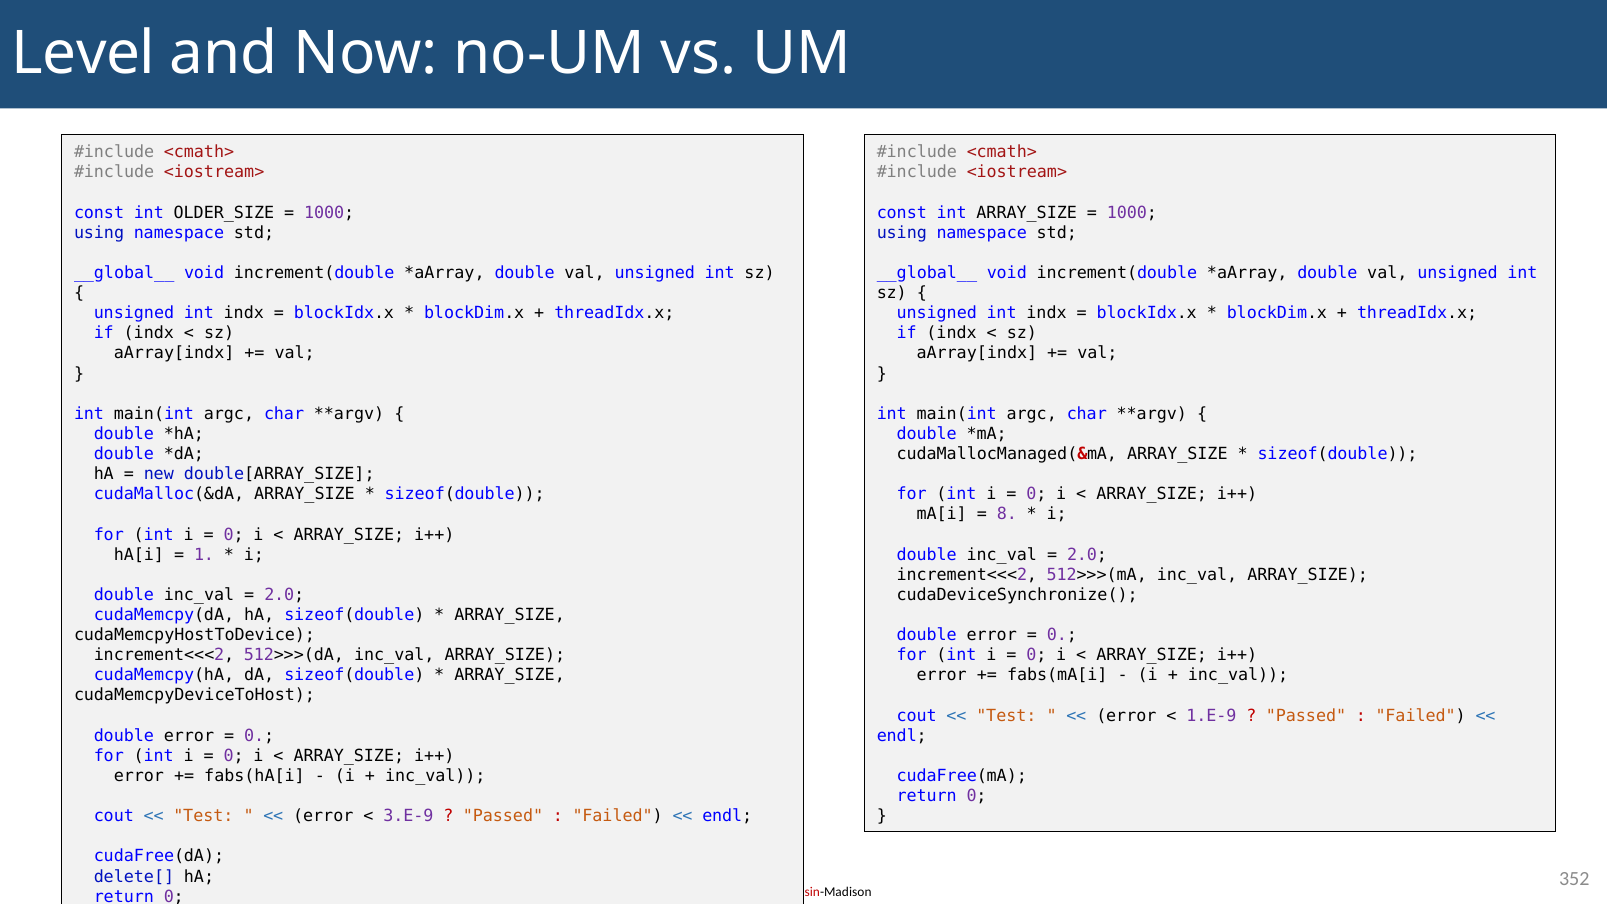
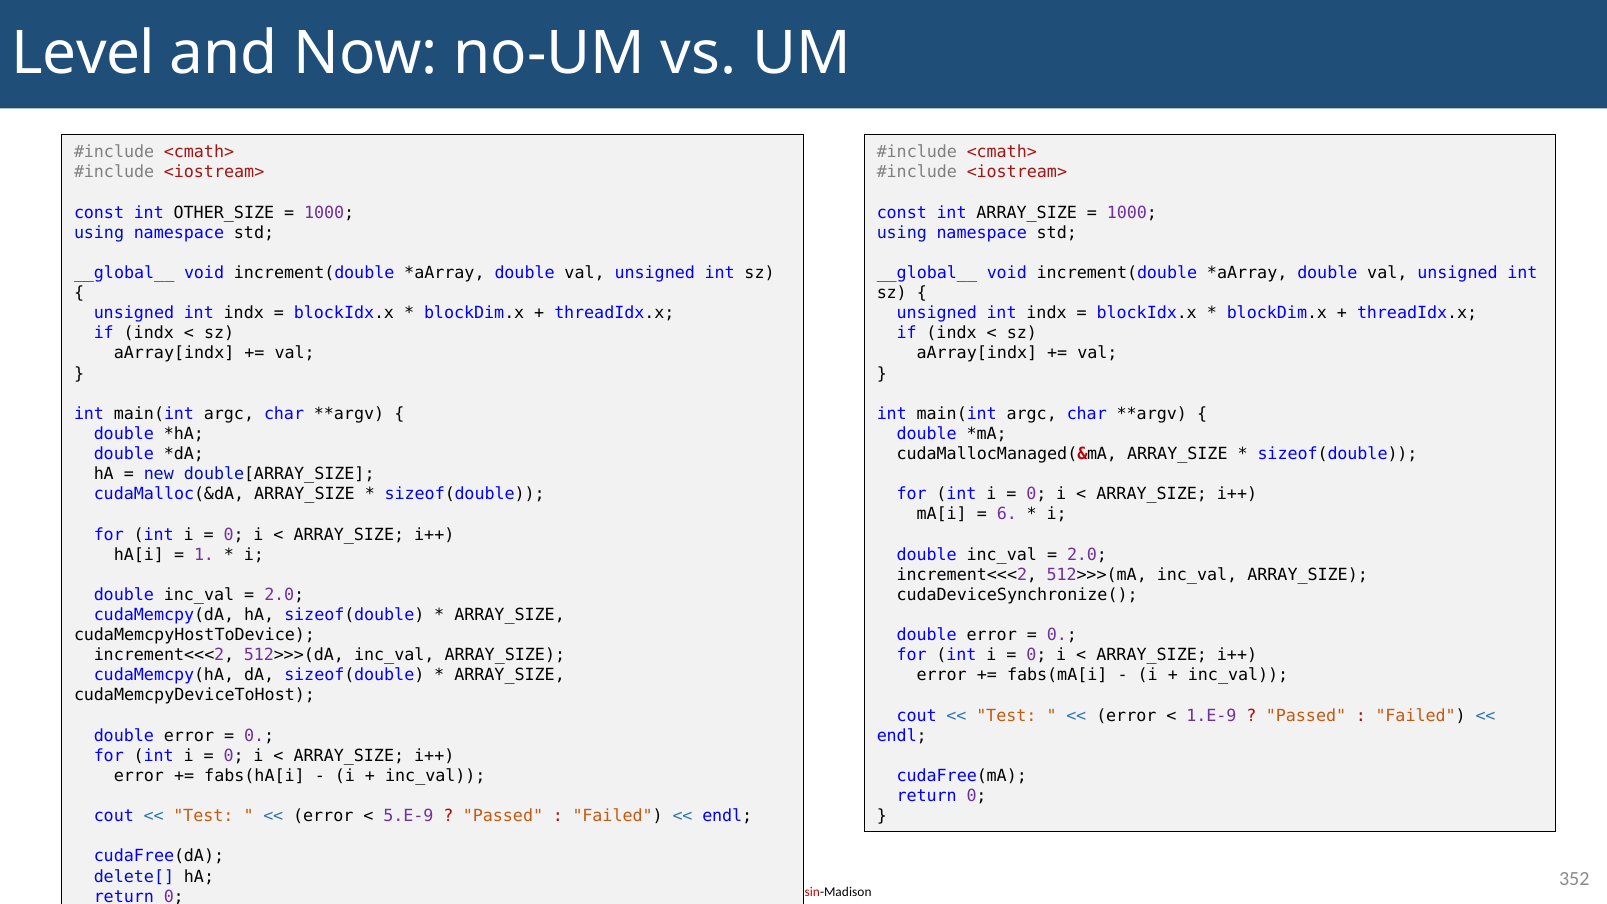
OLDER_SIZE: OLDER_SIZE -> OTHER_SIZE (224, 213)
8: 8 -> 6 (1007, 514)
3.E-9: 3.E-9 -> 5.E-9 (409, 816)
